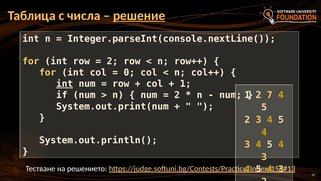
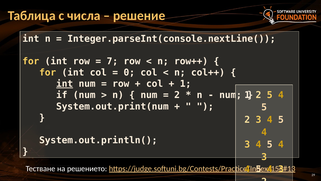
решение underline: present -> none (139, 16)
2: 2 -> 7 (112, 61)
7: 7 -> 5 (270, 95)
